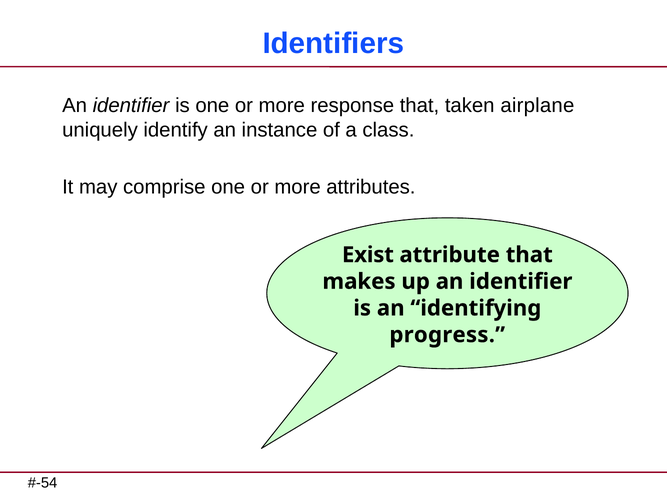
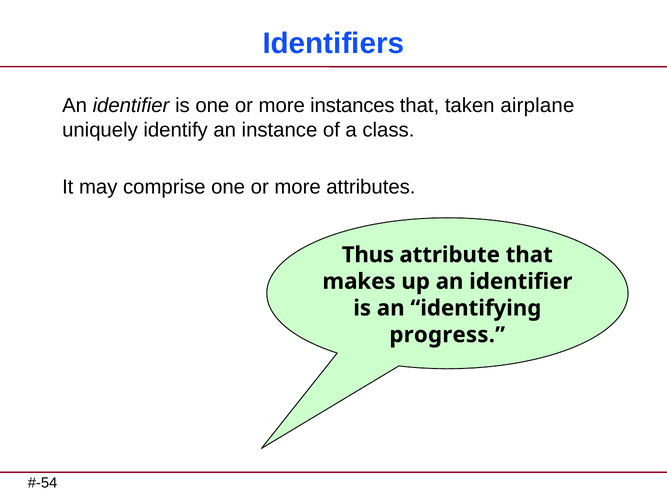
response: response -> instances (352, 106)
Exist: Exist -> Thus (368, 255)
